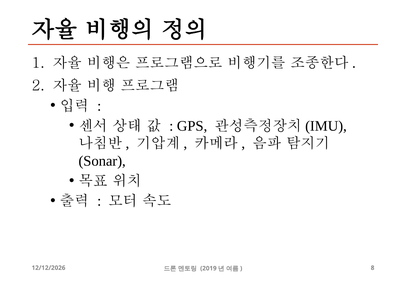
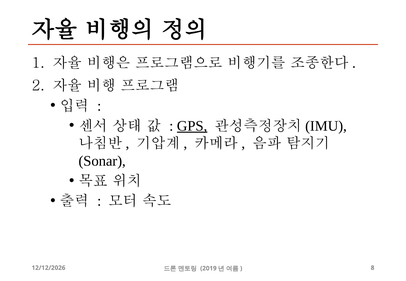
GPS underline: none -> present (192, 126)
